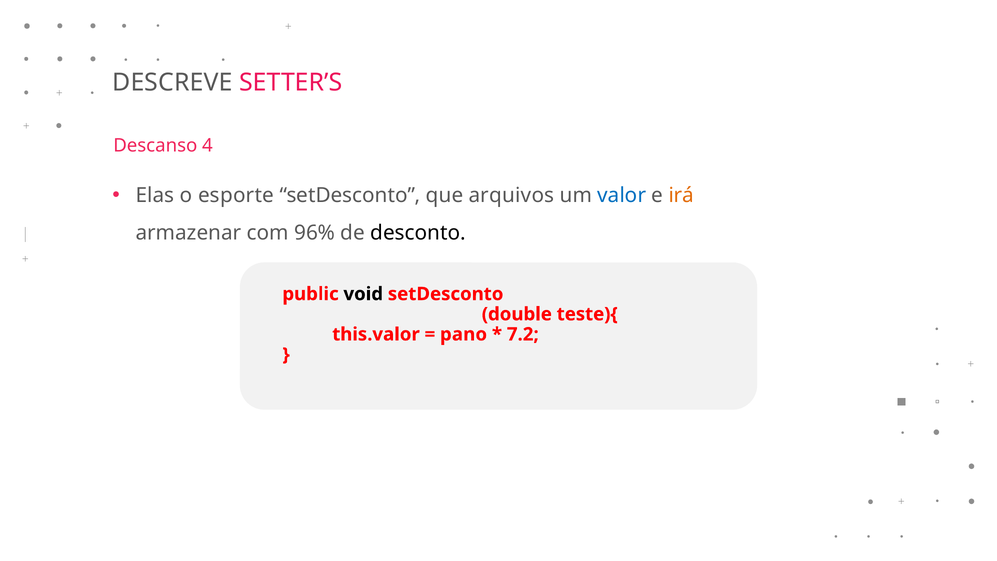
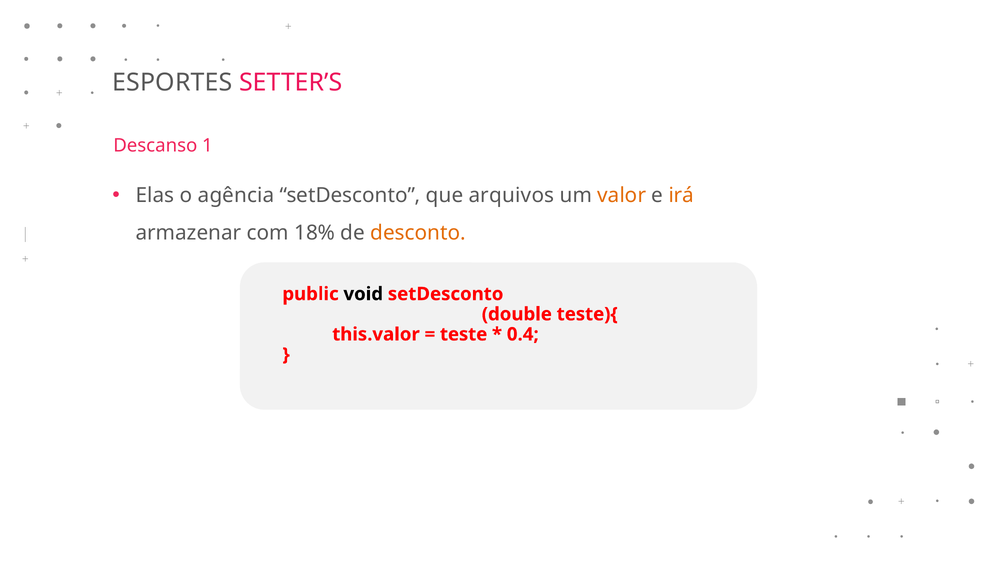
DESCREVE: DESCREVE -> ESPORTES (172, 82)
4: 4 -> 1 (207, 145)
esporte: esporte -> agência (236, 196)
valor colour: blue -> orange (622, 196)
96%: 96% -> 18% (315, 233)
desconto colour: black -> orange (418, 233)
pano: pano -> teste (464, 335)
7.2: 7.2 -> 0.4 (523, 335)
